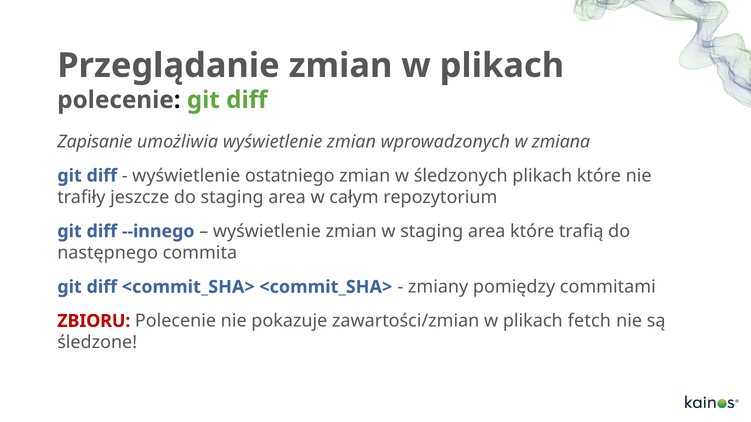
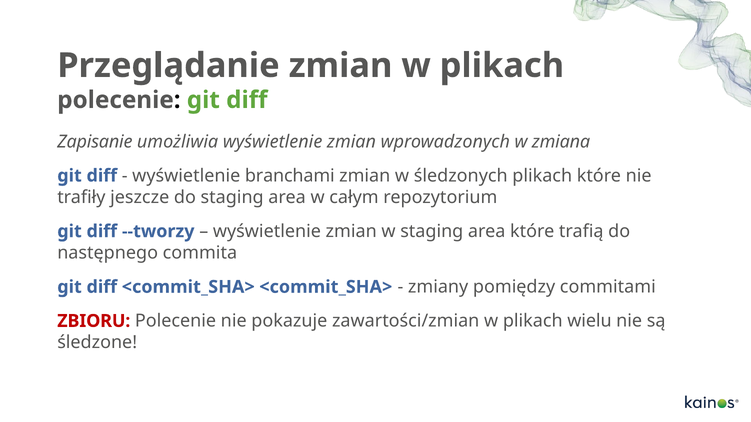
ostatniego: ostatniego -> branchami (290, 176)
--innego: --innego -> --tworzy (158, 232)
fetch: fetch -> wielu (589, 321)
